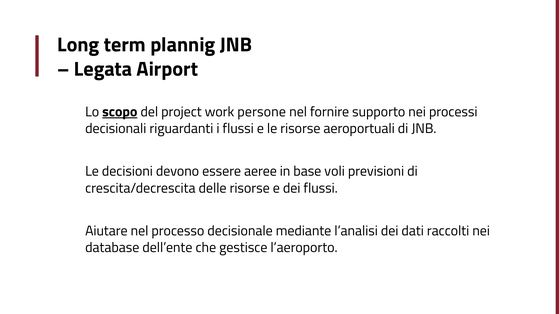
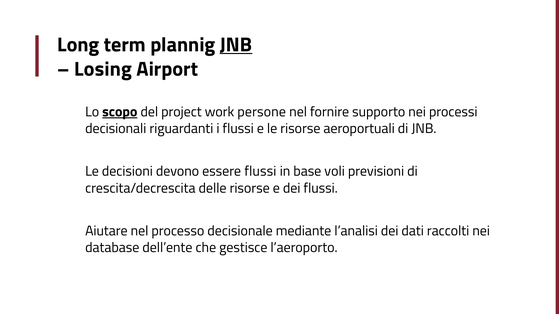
JNB underline: none -> present (236, 45)
Legata: Legata -> Losing (103, 69)
essere aeree: aeree -> flussi (260, 172)
